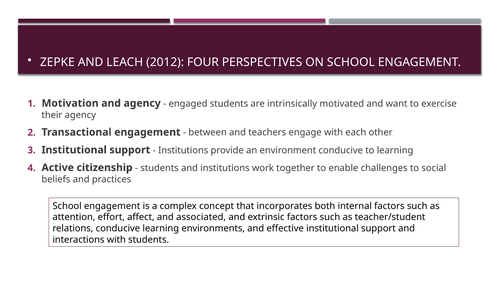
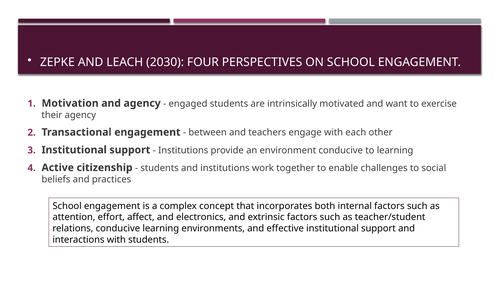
2012: 2012 -> 2030 (165, 62)
associated: associated -> electronics (201, 217)
